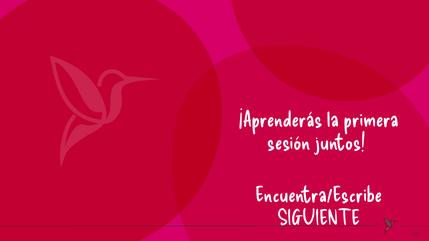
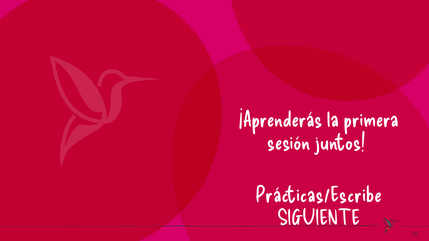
Encuentra/Escribe: Encuentra/Escribe -> Prácticas/Escribe (319, 195)
